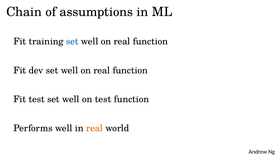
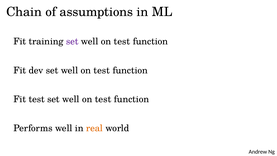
set colour: blue -> purple (72, 41)
real: real -> test (122, 41)
real: real -> test (102, 70)
